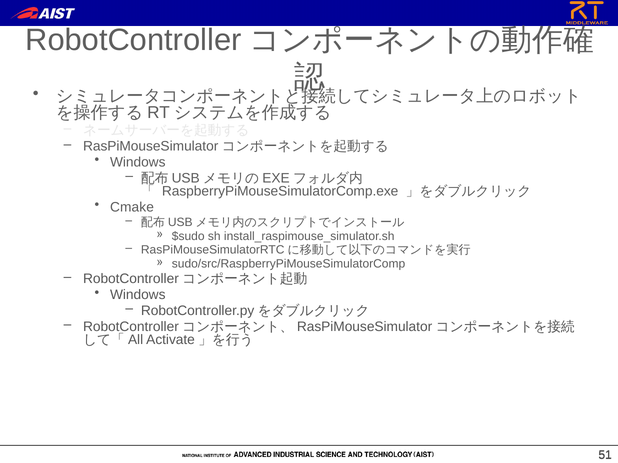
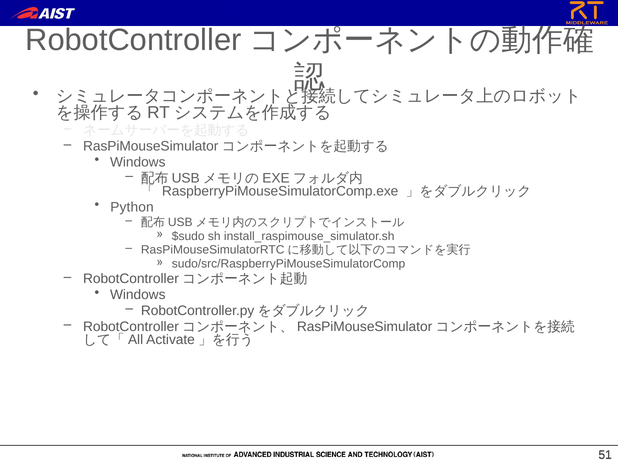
Cmake: Cmake -> Python (132, 208)
